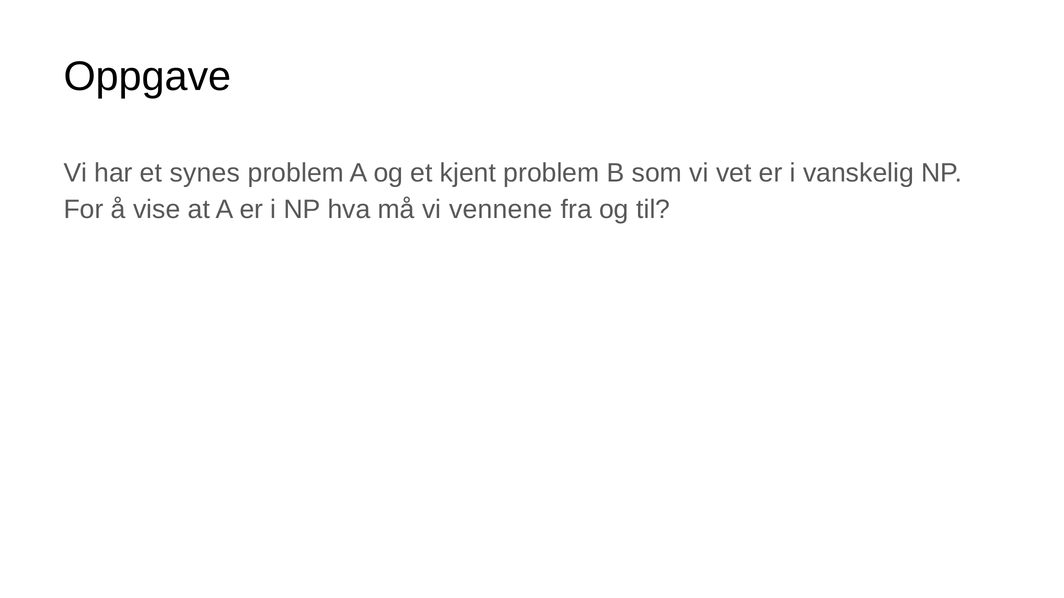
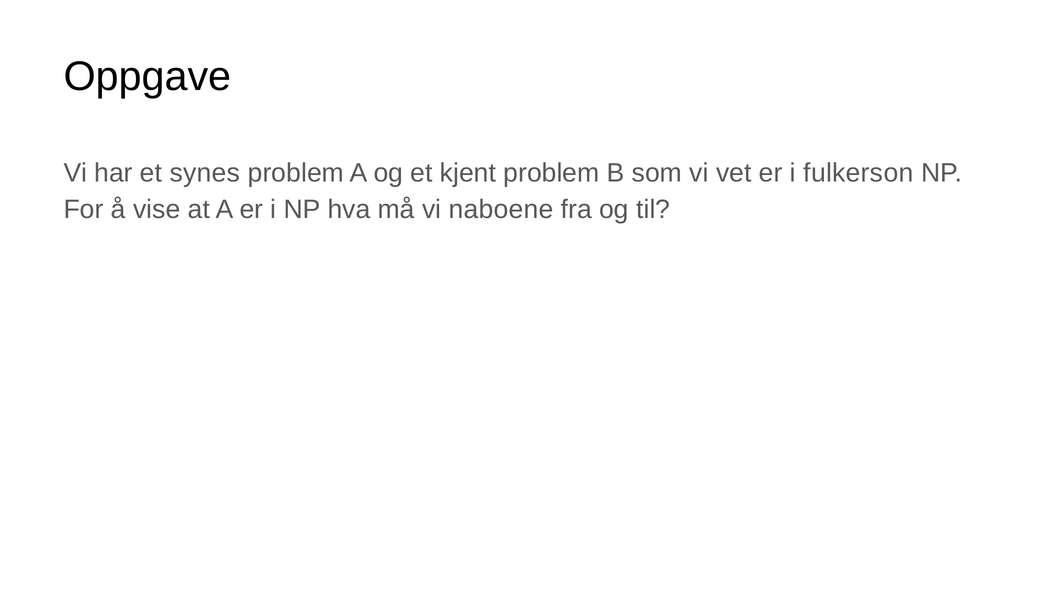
vanskelig: vanskelig -> fulkerson (858, 173)
vennene: vennene -> naboene (501, 210)
